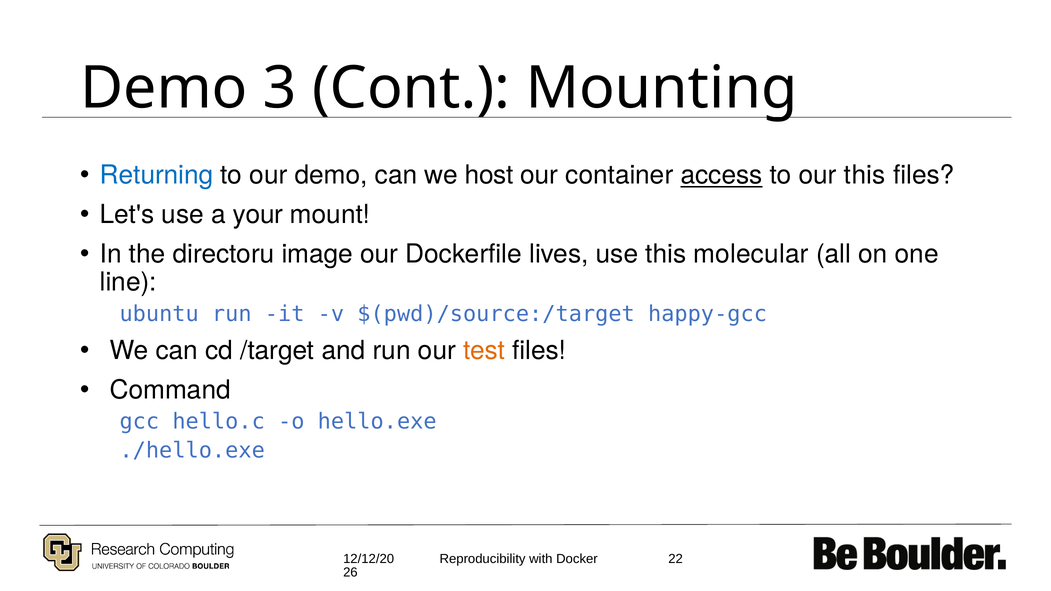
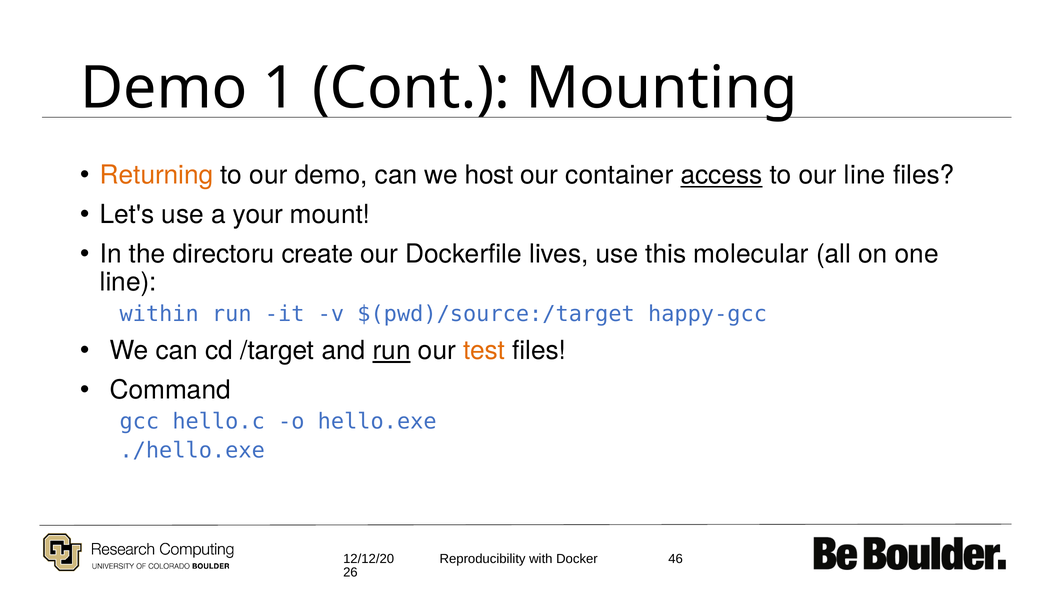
3: 3 -> 1 (280, 88)
Returning colour: blue -> orange (157, 175)
our this: this -> line (865, 175)
image: image -> create (317, 254)
ubuntu: ubuntu -> within (159, 314)
run underline: none -> present (392, 351)
22: 22 -> 46 (676, 559)
